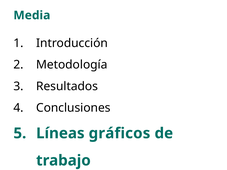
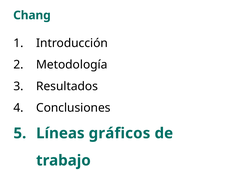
Media: Media -> Chang (32, 15)
